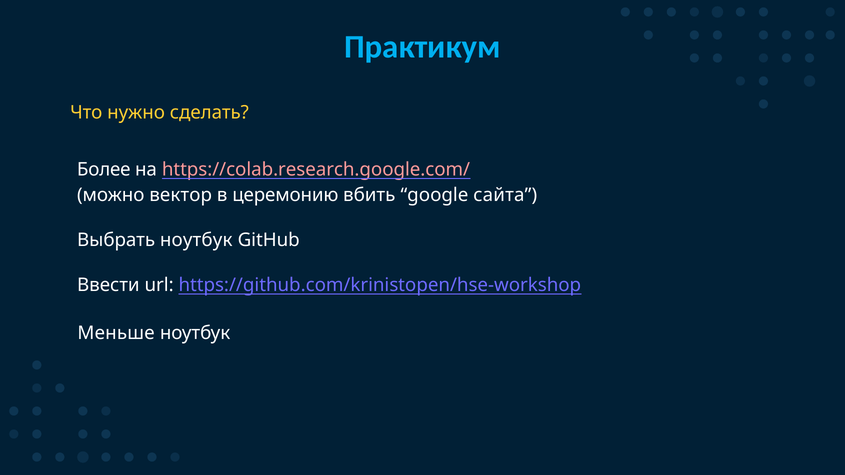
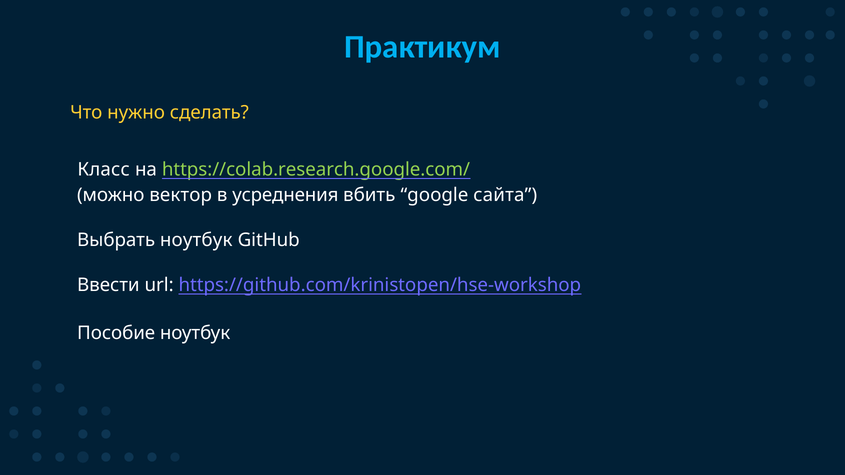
Более: Более -> Класс (104, 170)
https://colab.research.google.com/ colour: pink -> light green (316, 170)
церемонию: церемонию -> усреднения (285, 195)
Меньше: Меньше -> Пособие (116, 334)
